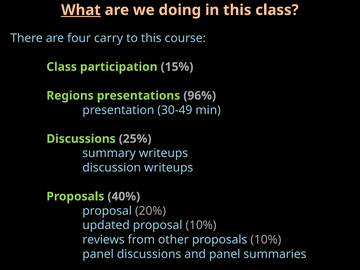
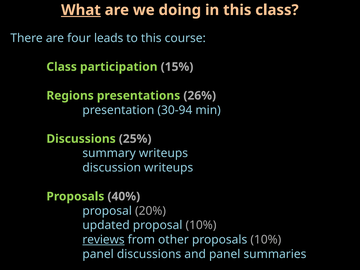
carry: carry -> leads (109, 38)
96%: 96% -> 26% (200, 96)
30-49: 30-49 -> 30-94 (175, 110)
reviews underline: none -> present (103, 240)
